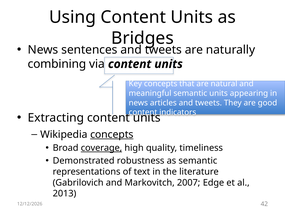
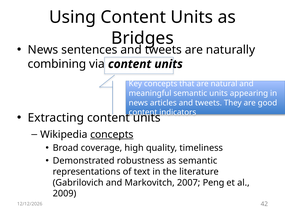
coverage underline: present -> none (101, 148)
Edge: Edge -> Peng (214, 182)
2013: 2013 -> 2009 (64, 193)
